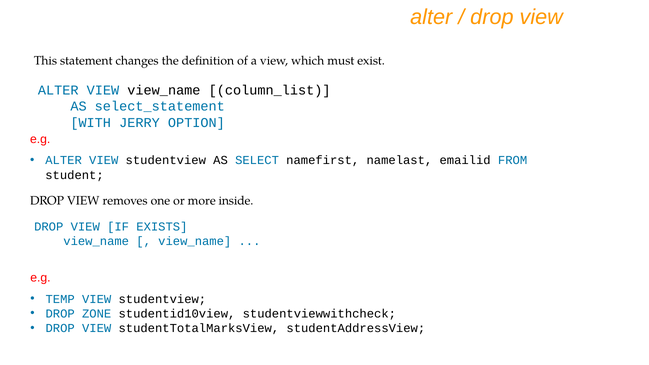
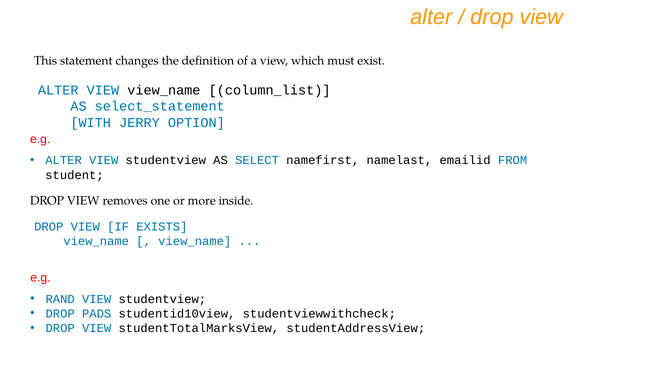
TEMP: TEMP -> RAND (60, 299)
ZONE: ZONE -> PADS (97, 314)
